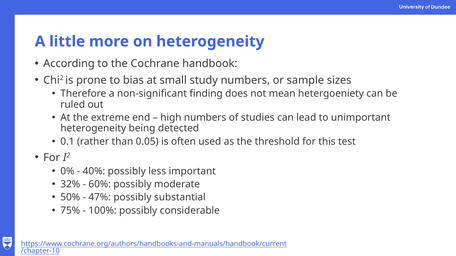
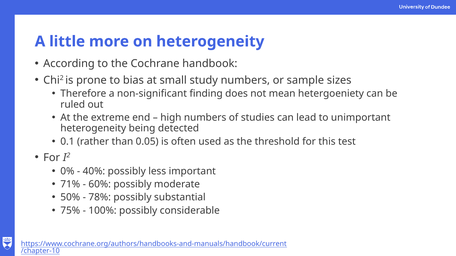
32%: 32% -> 71% (70, 185)
47%: 47% -> 78% (100, 198)
